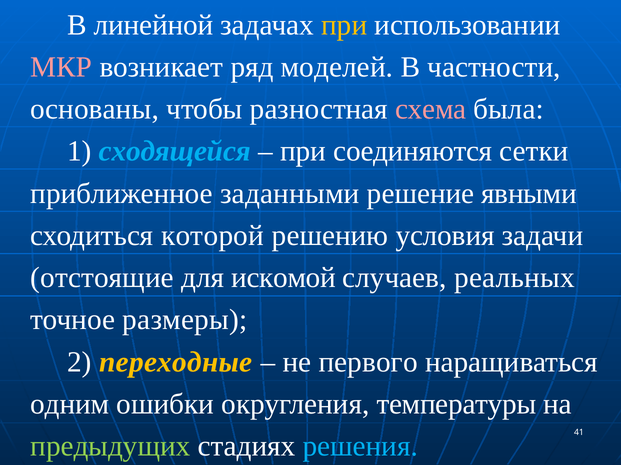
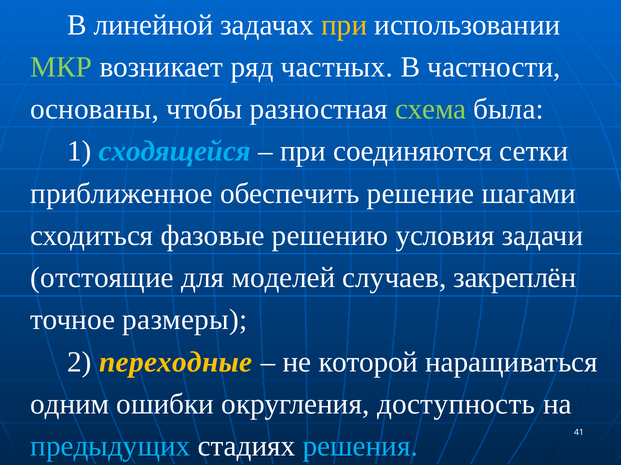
МКР colour: pink -> light green (61, 67)
моделей: моделей -> частных (337, 67)
схема colour: pink -> light green (431, 109)
заданными: заданными -> обеспечить (290, 194)
явными: явными -> шагами (529, 194)
которой: которой -> фазовые (213, 236)
искомой: искомой -> моделей (283, 278)
реальных: реальных -> закреплён (515, 278)
первого: первого -> которой (368, 362)
температуры: температуры -> доступность (456, 405)
предыдущих colour: light green -> light blue (110, 447)
